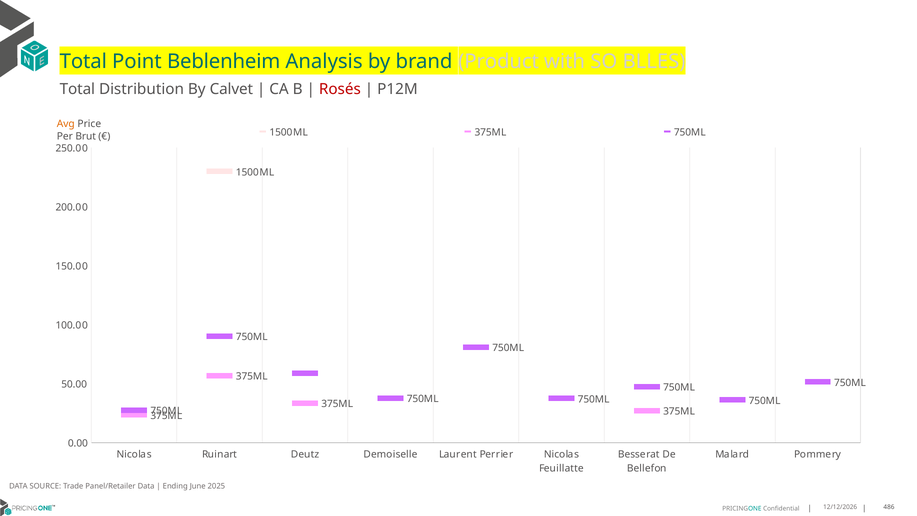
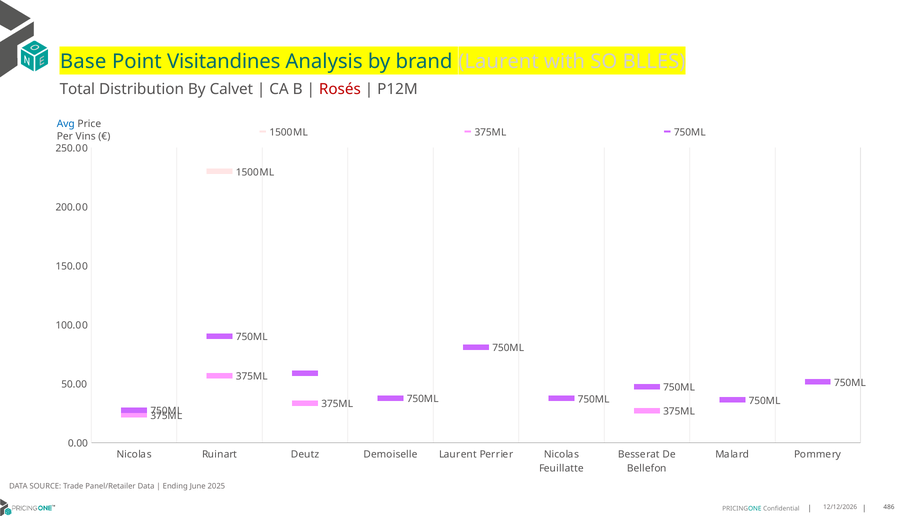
Total: Total -> Base (83, 62)
Beblenheim: Beblenheim -> Visitandines (224, 62)
brand Product: Product -> Laurent (499, 62)
Avg colour: orange -> blue (66, 124)
Brut: Brut -> Vins (86, 136)
